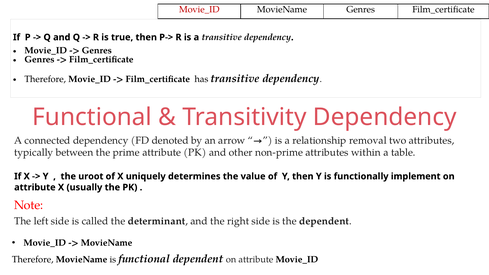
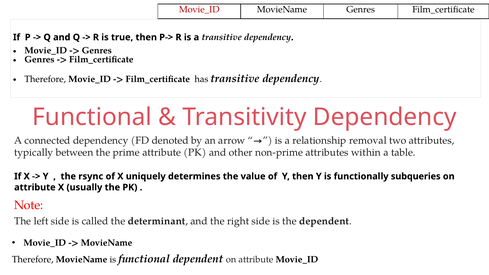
uroot: uroot -> rsync (91, 176)
implement: implement -> subqueries (416, 176)
